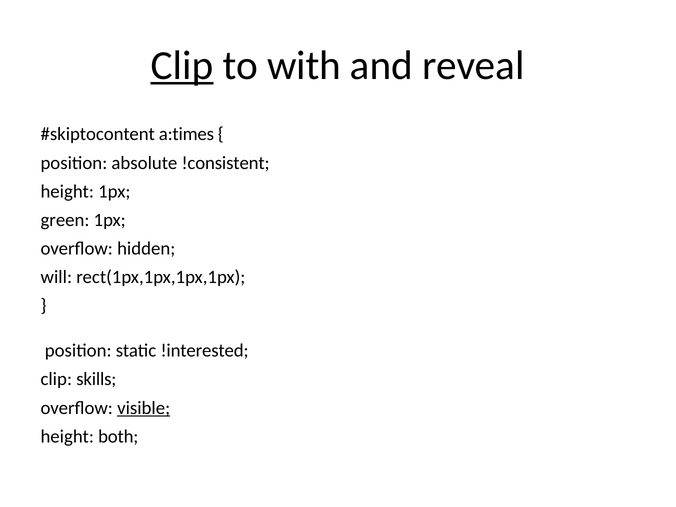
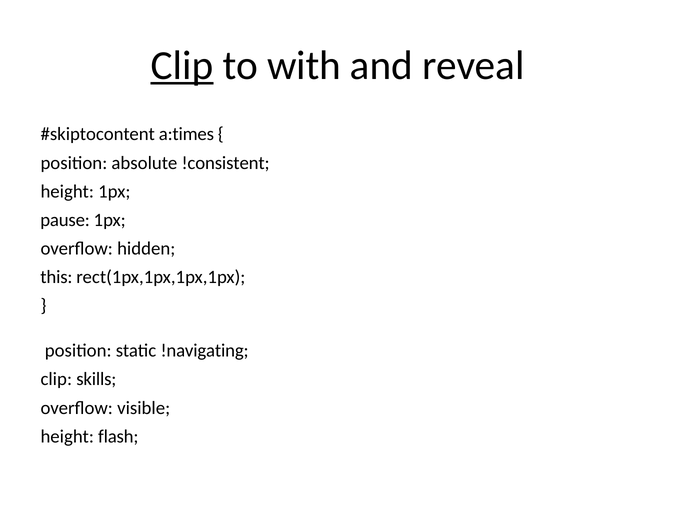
green: green -> pause (65, 220)
will: will -> this (56, 277)
!interested: !interested -> !navigating (205, 351)
visible underline: present -> none (144, 408)
both: both -> flash (118, 436)
